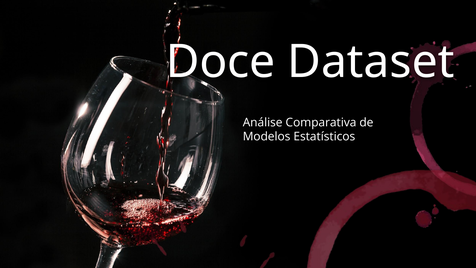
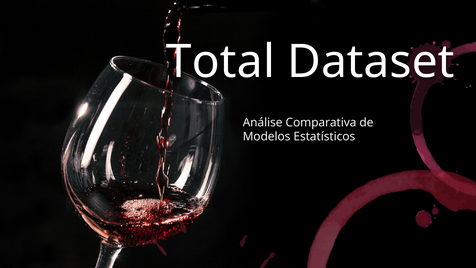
Doce: Doce -> Total (220, 62)
